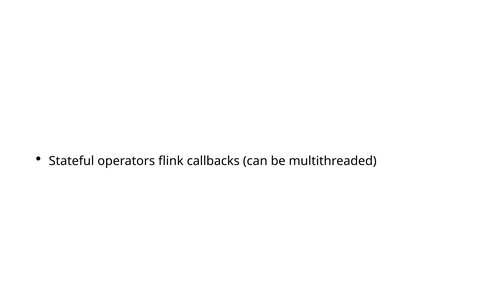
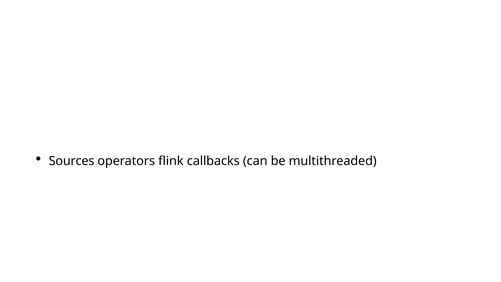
Stateful: Stateful -> Sources (72, 161)
